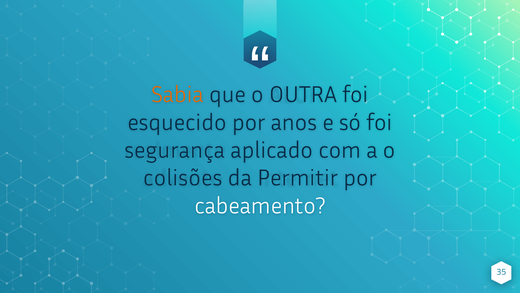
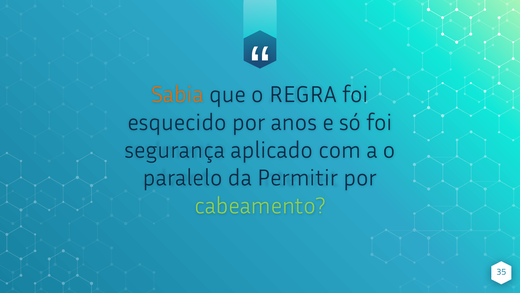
OUTRA: OUTRA -> REGRA (303, 94)
colisões: colisões -> paralelo (183, 178)
cabeamento colour: white -> light green (260, 205)
